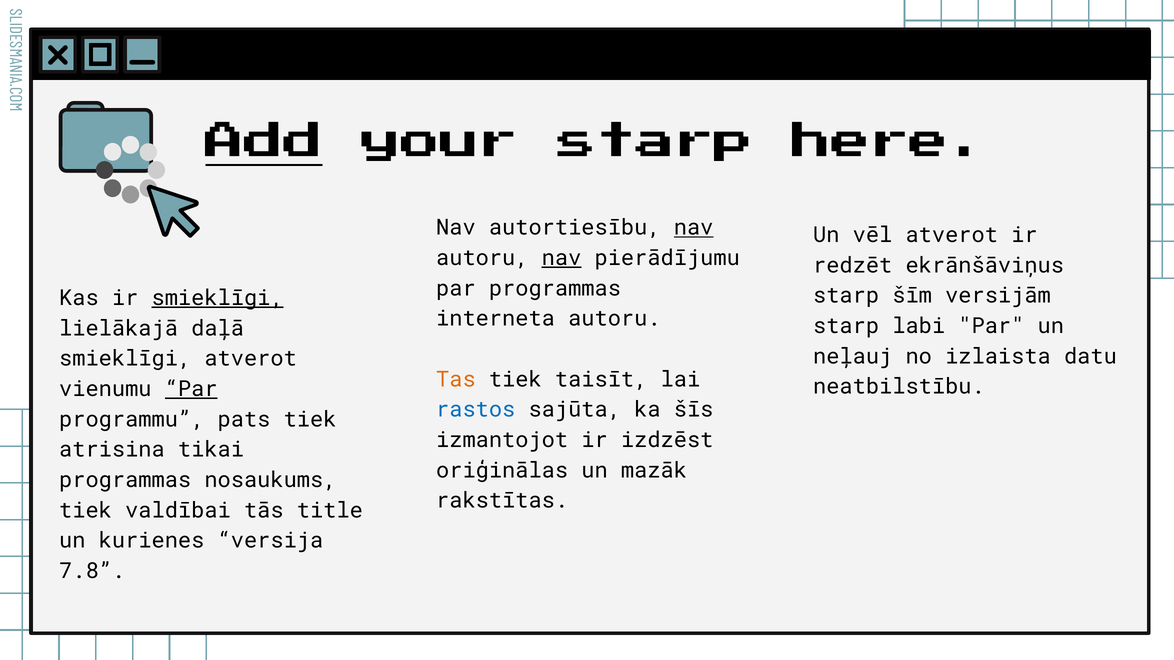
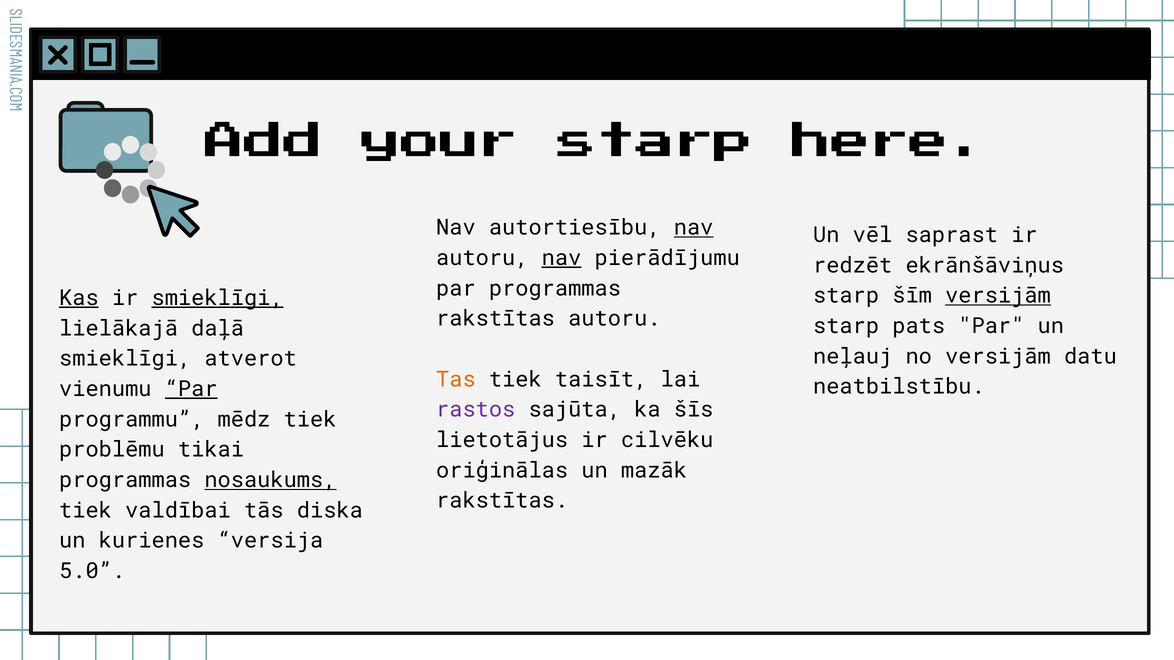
Add underline: present -> none (264, 148)
vēl atverot: atverot -> saprast (952, 235)
versijām underline: none -> present (998, 296)
Kas underline: none -> present (79, 298)
interneta: interneta -> rakstītas (496, 319)
labi: labi -> pats (919, 326)
no izlaista: izlaista -> versijām (998, 357)
rastos colour: blue -> purple (476, 410)
pats: pats -> mēdz (244, 420)
izmantojot: izmantojot -> lietotājus (502, 440)
izdzēst: izdzēst -> cilvēku (667, 440)
atrisina: atrisina -> problēmu (112, 450)
nosaukums underline: none -> present (270, 480)
title: title -> diska (330, 511)
7.8: 7.8 -> 5.0 (92, 571)
